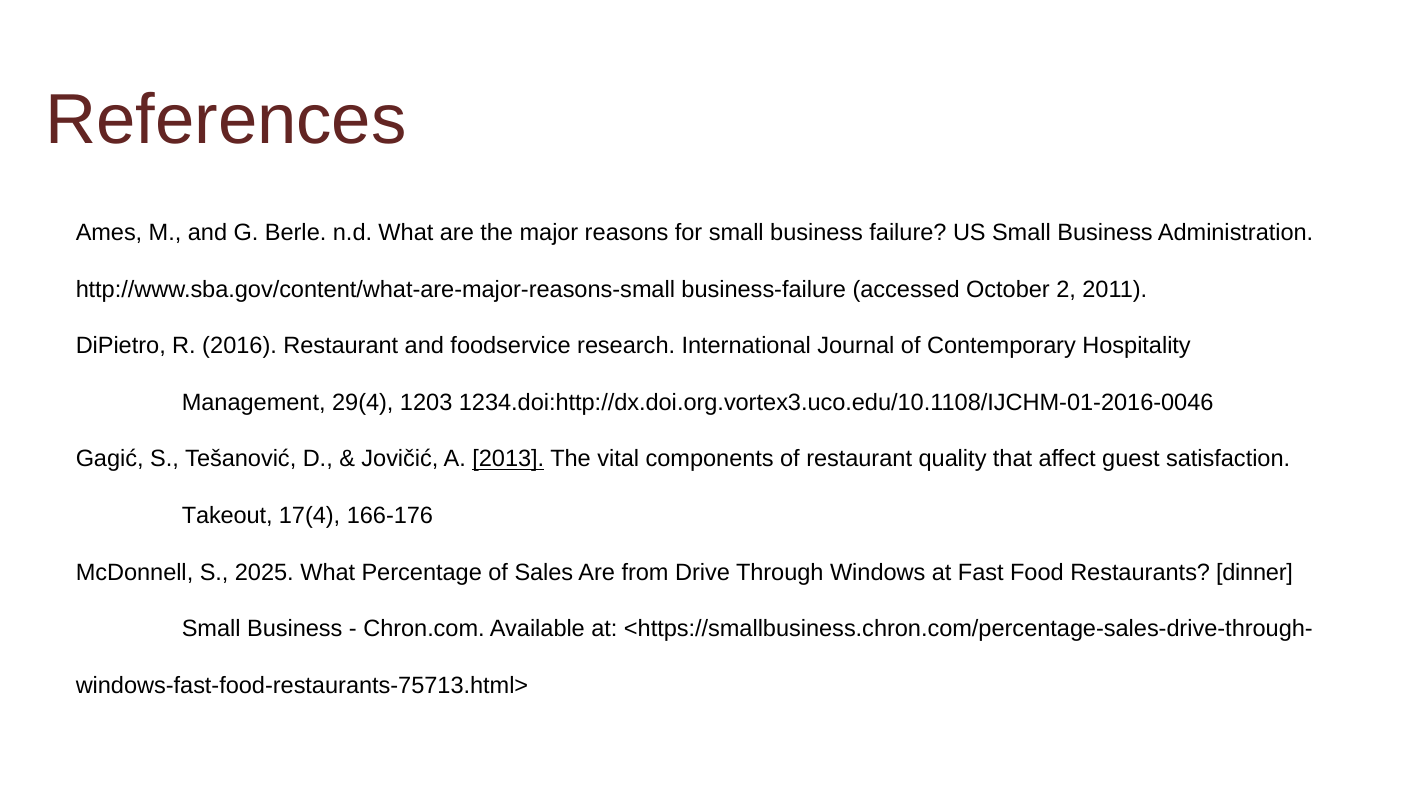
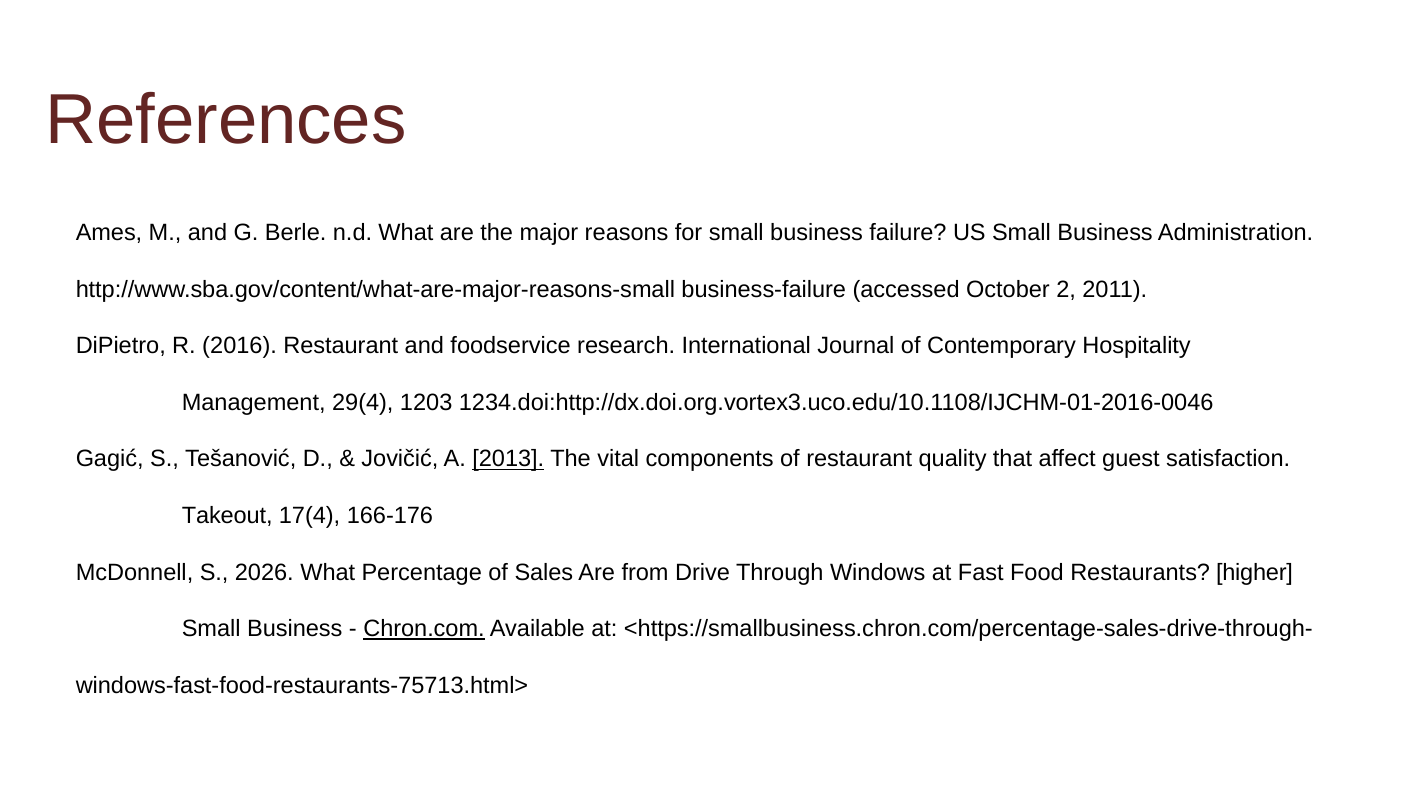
2025: 2025 -> 2026 (264, 572)
dinner: dinner -> higher (1255, 572)
Chron.com underline: none -> present (424, 629)
